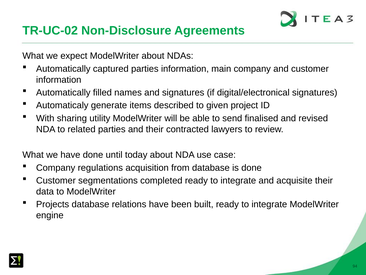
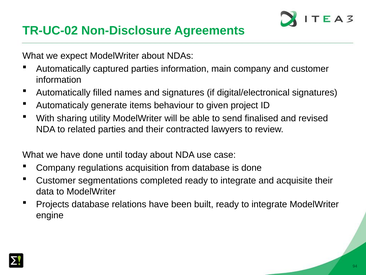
described: described -> behaviour (174, 105)
